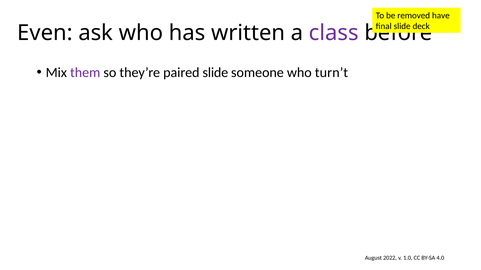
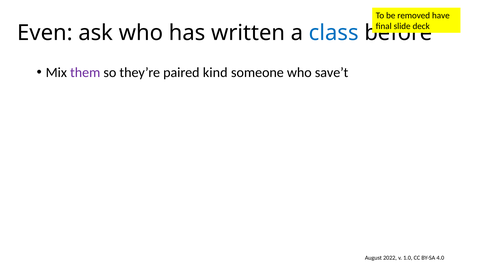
class colour: purple -> blue (334, 33)
paired slide: slide -> kind (215, 73)
turn’t: turn’t -> save’t (332, 73)
